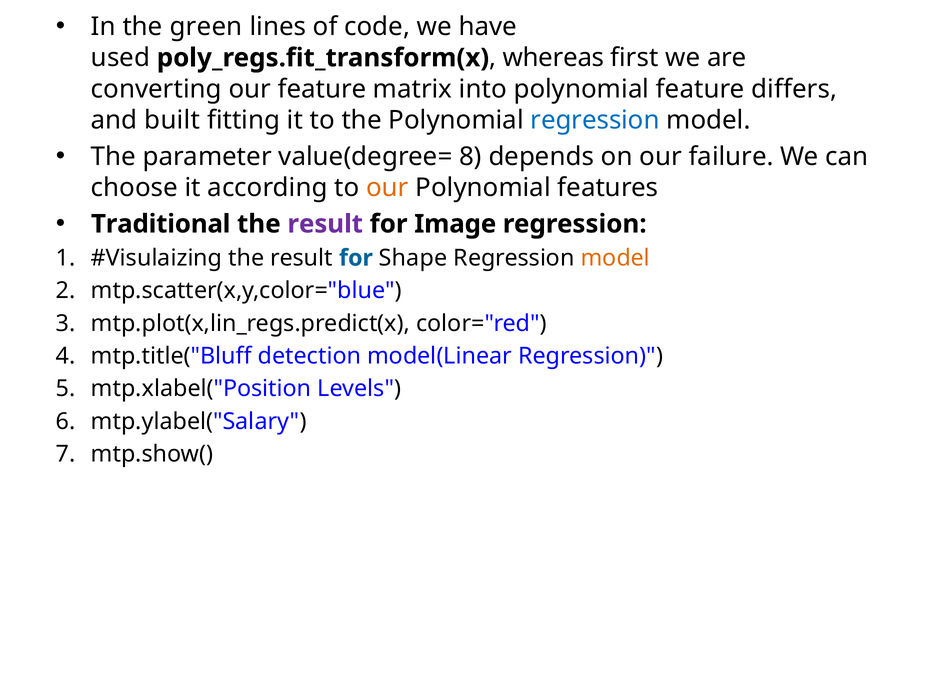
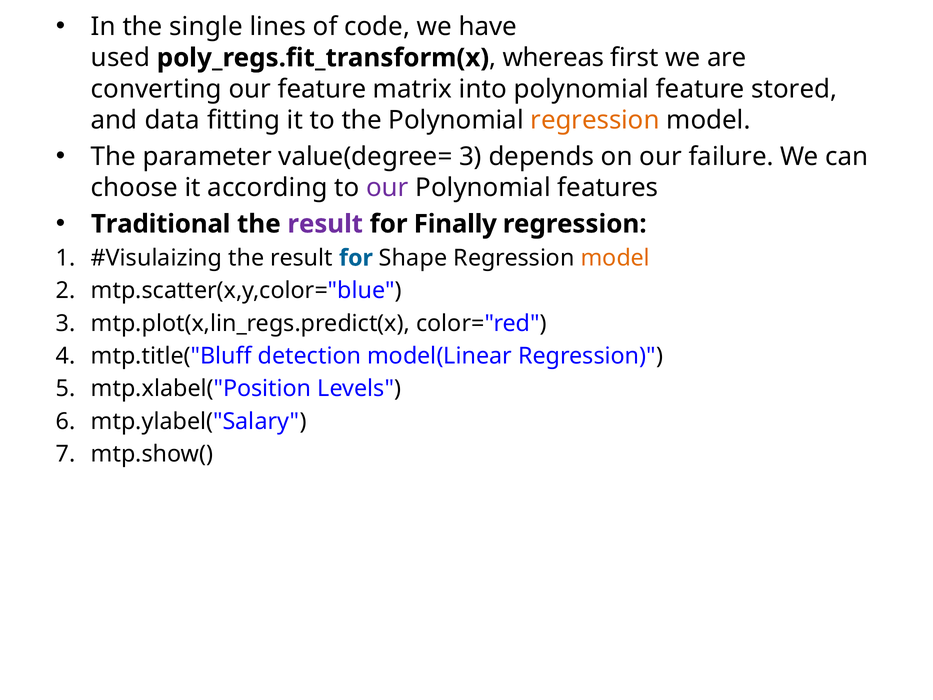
green: green -> single (206, 27)
differs: differs -> stored (794, 89)
built: built -> data (172, 120)
regression colour: blue -> orange (595, 120)
value(degree= 8: 8 -> 3 (470, 156)
our colour: orange -> purple (387, 188)
Image: Image -> Finally (455, 224)
